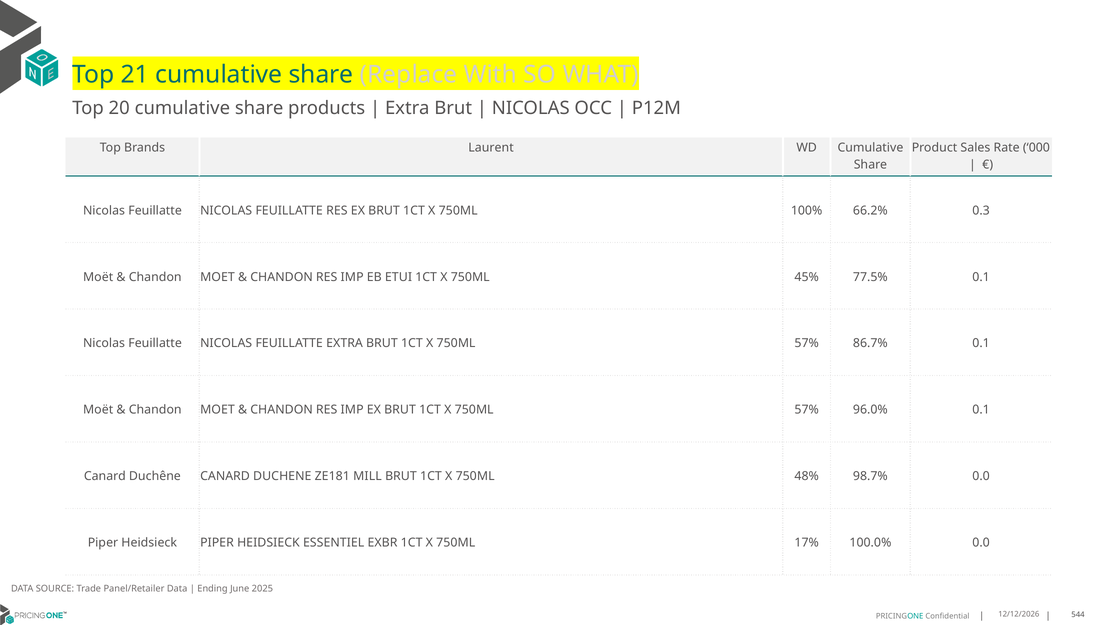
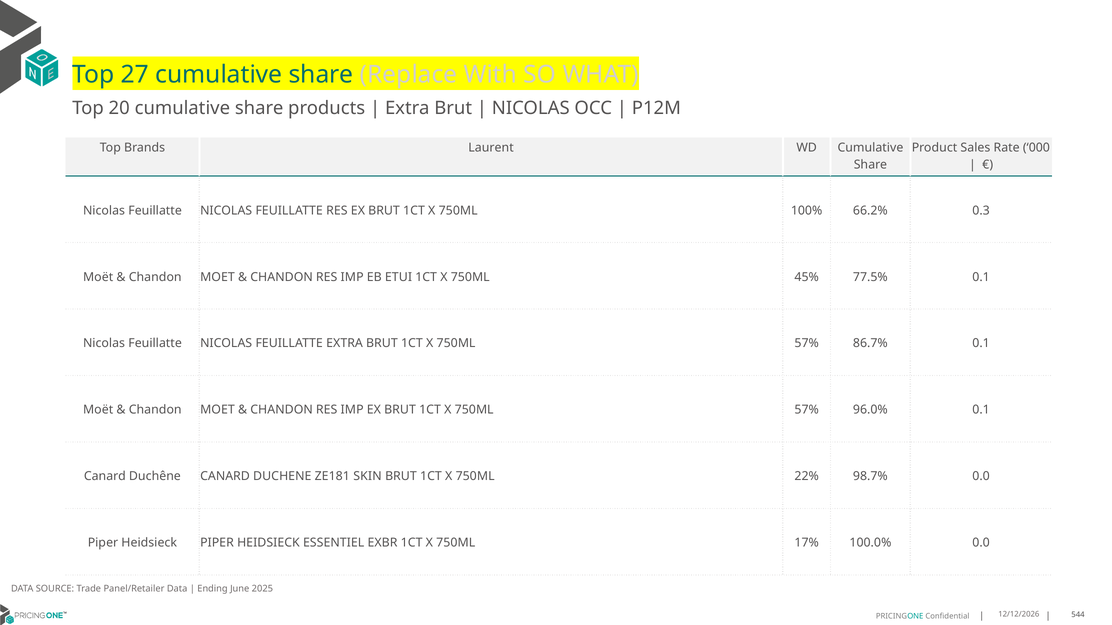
21: 21 -> 27 (135, 75)
MILL: MILL -> SKIN (367, 477)
48%: 48% -> 22% (807, 477)
